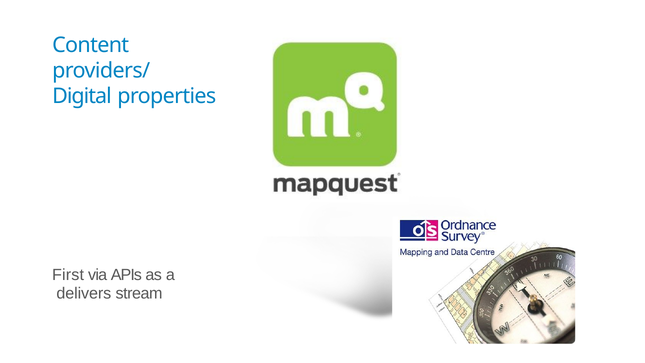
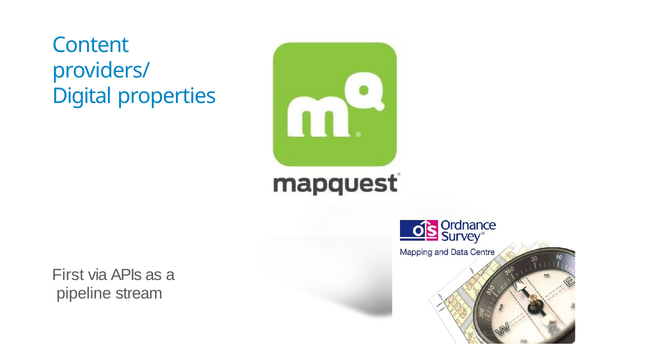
delivers: delivers -> pipeline (84, 293)
